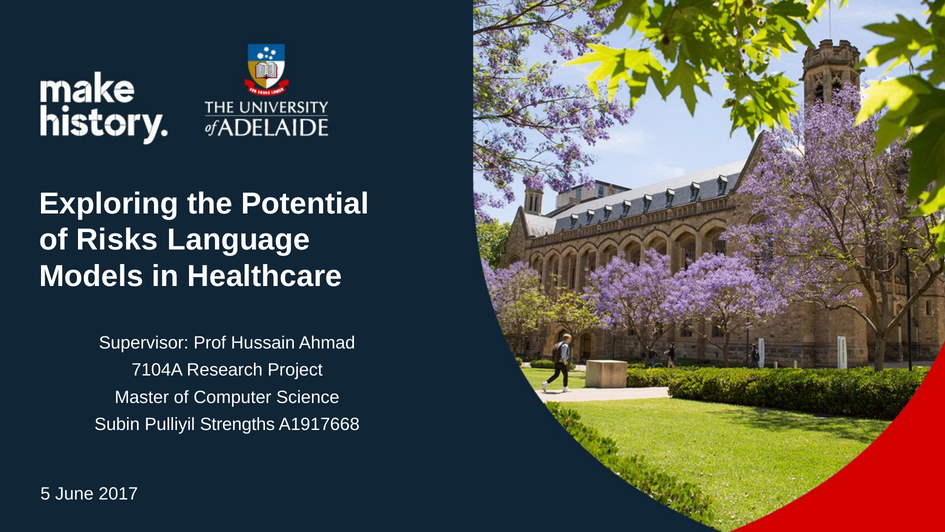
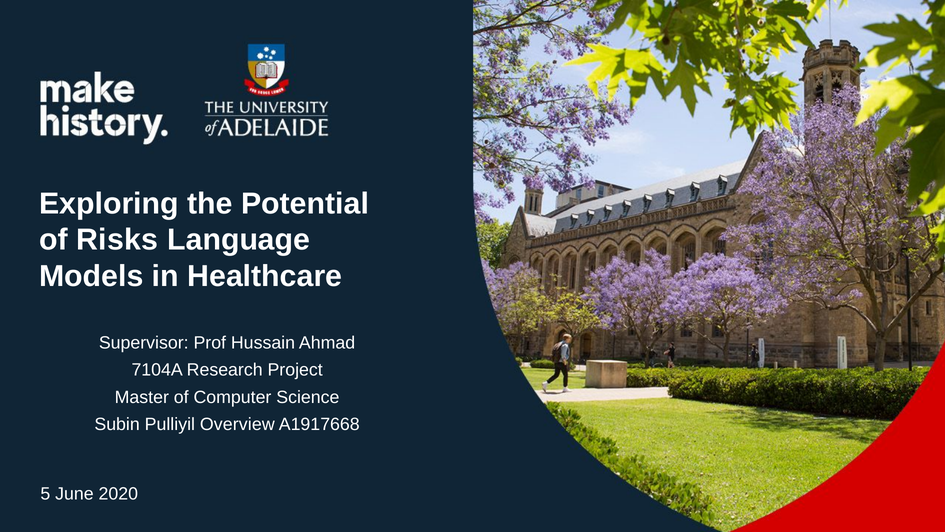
Strengths: Strengths -> Overview (237, 425)
2017: 2017 -> 2020 (118, 494)
